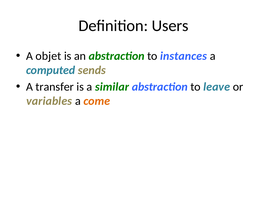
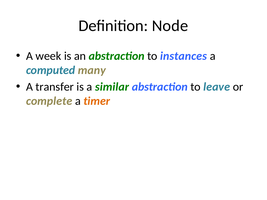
Users: Users -> Node (170, 26)
objet: objet -> week (48, 56)
sends: sends -> many (92, 70)
variables: variables -> complete (49, 101)
come: come -> timer (97, 101)
